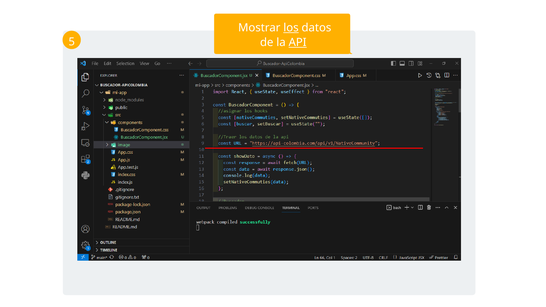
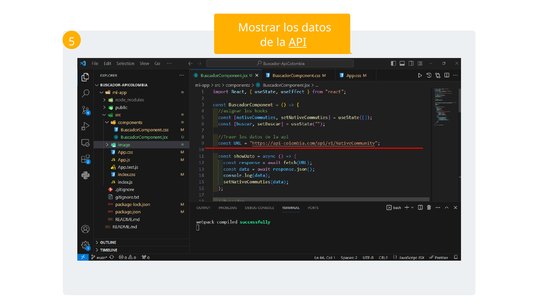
los underline: present -> none (291, 28)
